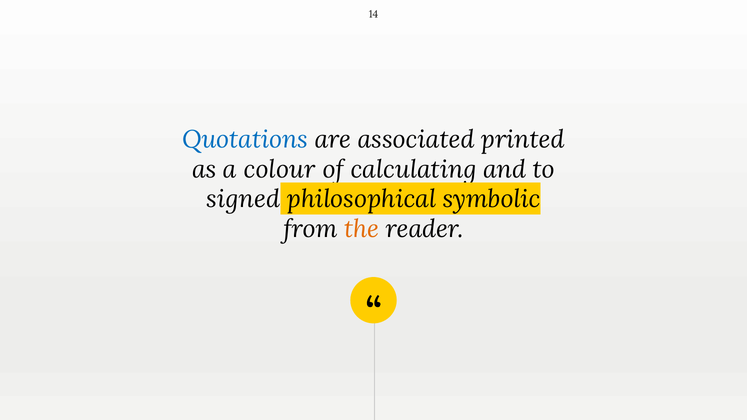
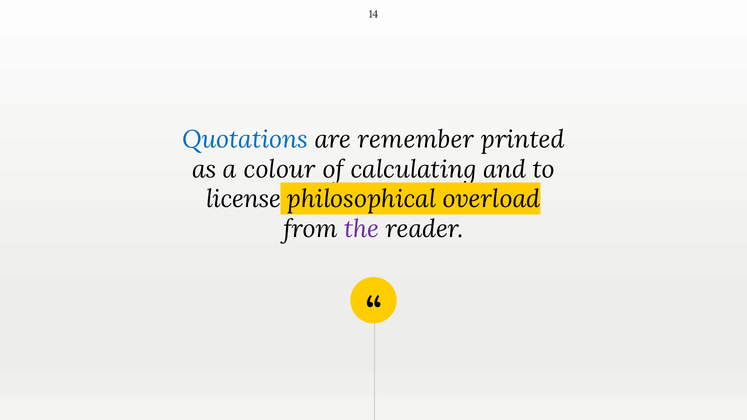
associated: associated -> remember (416, 140)
signed: signed -> license (244, 199)
symbolic: symbolic -> overload (491, 199)
the colour: orange -> purple (362, 229)
